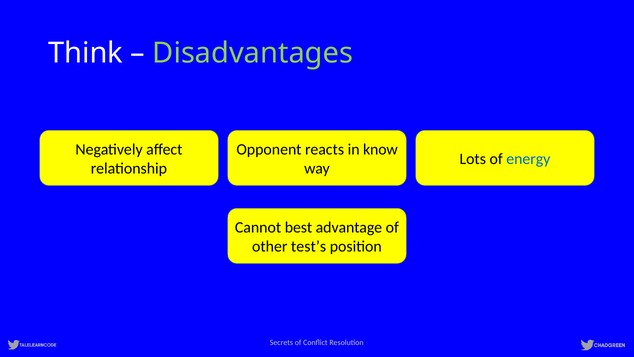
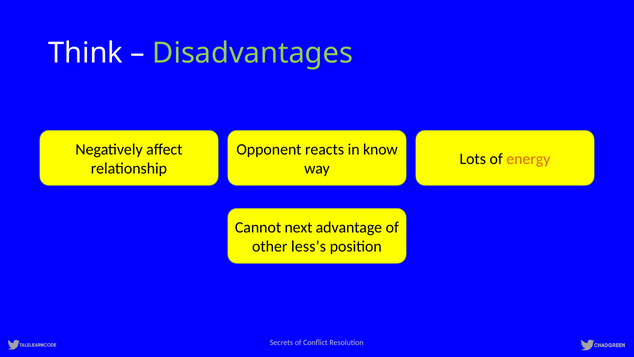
energy colour: blue -> orange (528, 159)
best: best -> next (299, 227)
test’s: test’s -> less’s (309, 246)
